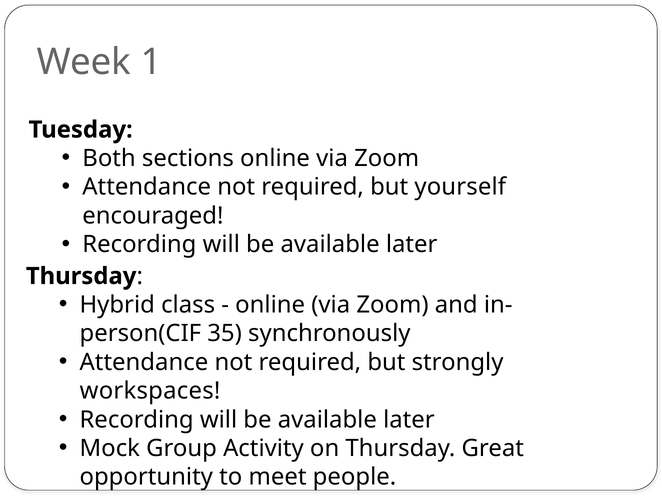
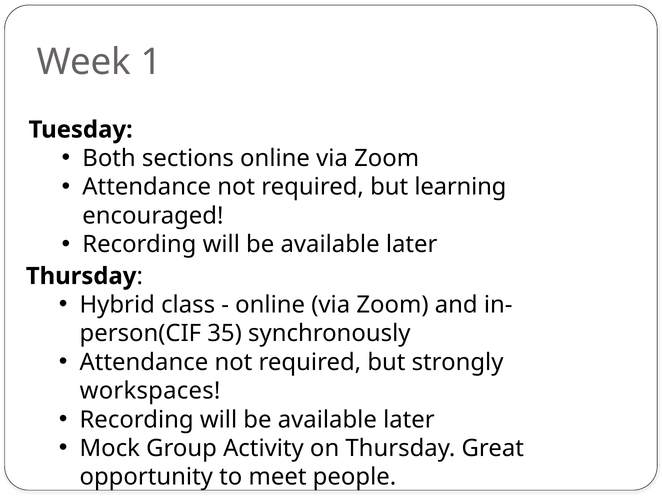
yourself: yourself -> learning (460, 187)
